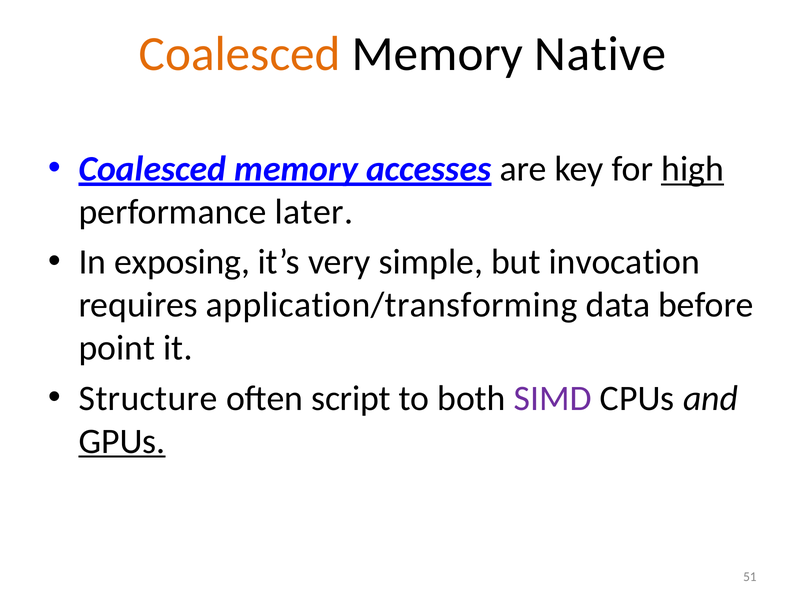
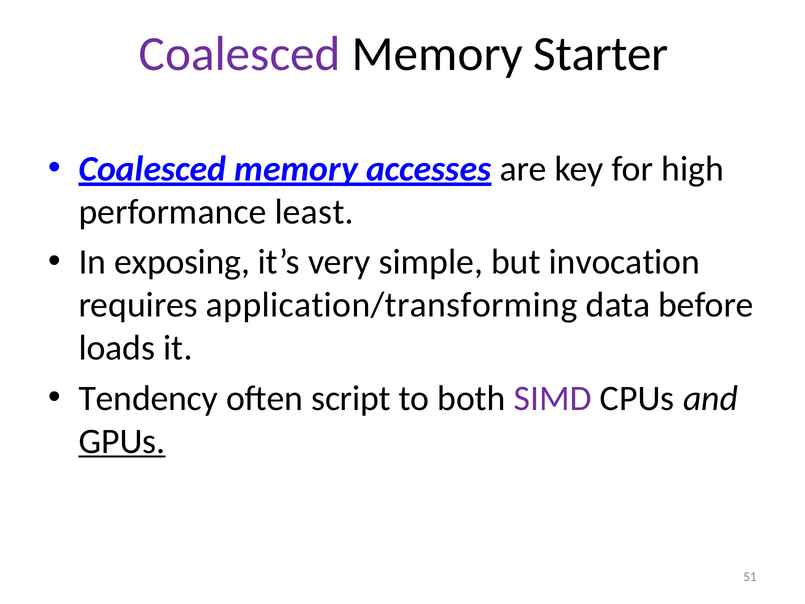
Coalesced colour: orange -> purple (240, 54)
Native: Native -> Starter (601, 54)
high underline: present -> none (693, 169)
later: later -> least (314, 212)
point: point -> loads (117, 348)
Structure: Structure -> Tendency (148, 398)
